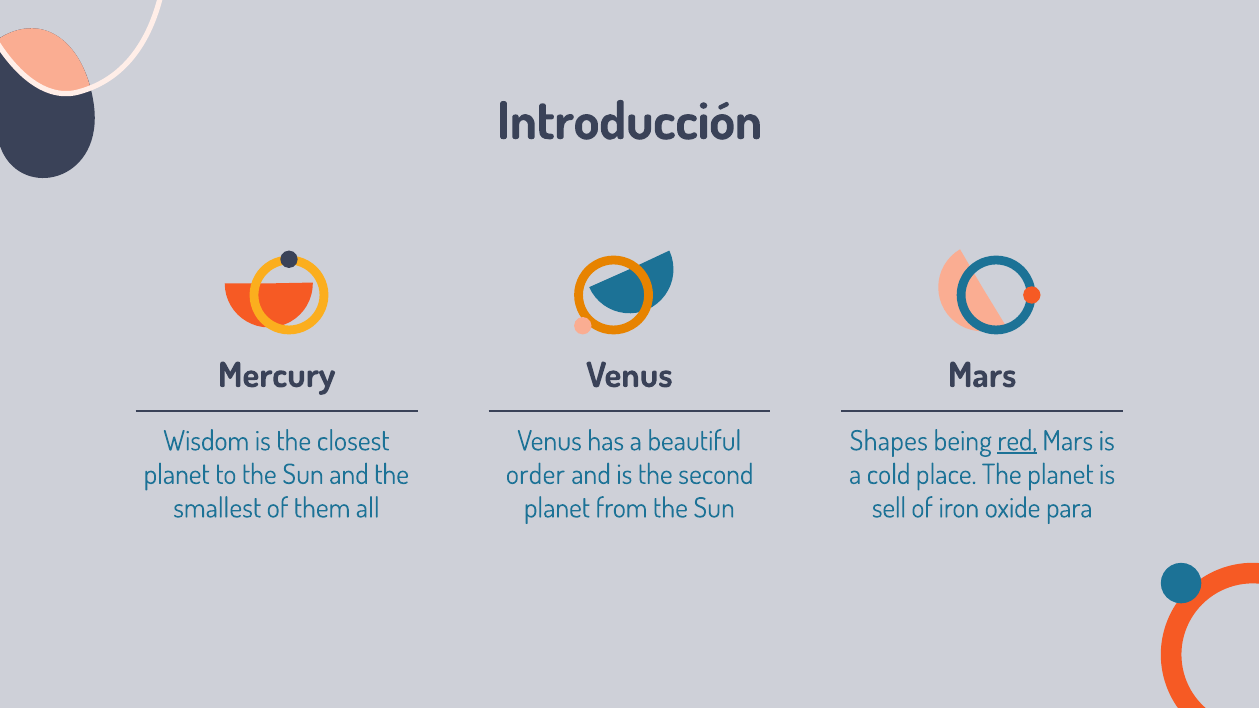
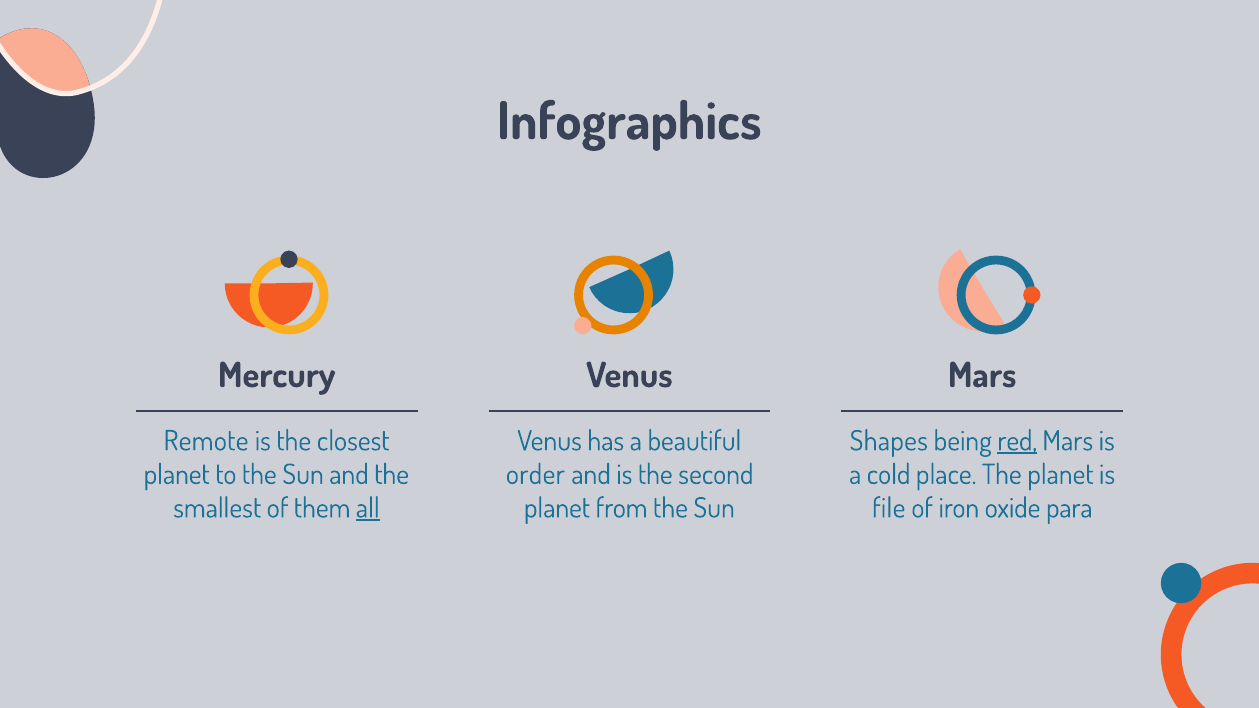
Introducción: Introducción -> Infographics (629, 122)
Wisdom: Wisdom -> Remote (206, 441)
all underline: none -> present (368, 508)
sell: sell -> file (889, 508)
